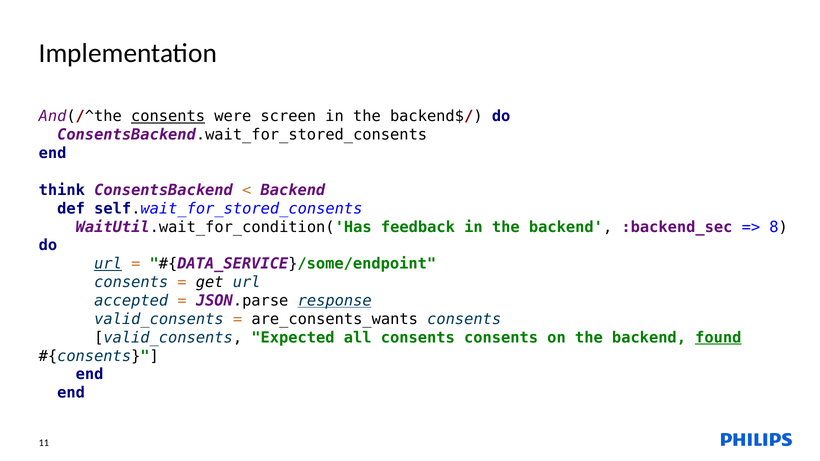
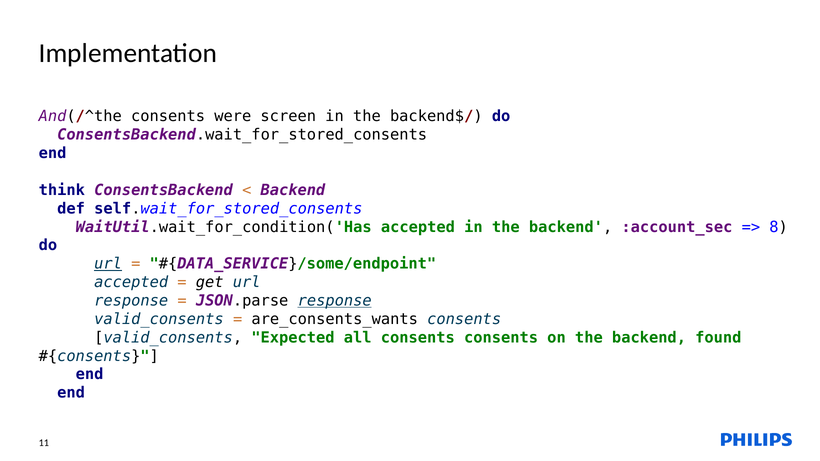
consents underline: present -> none (168, 116)
WaitUtil.wait_for_condition('Has feedback: feedback -> accepted (418, 227)
:backend_sec: :backend_sec -> :account_sec (677, 227)
consents: consents -> accepted (131, 282)
accepted: accepted -> response (131, 301)
found underline: present -> none (718, 338)
